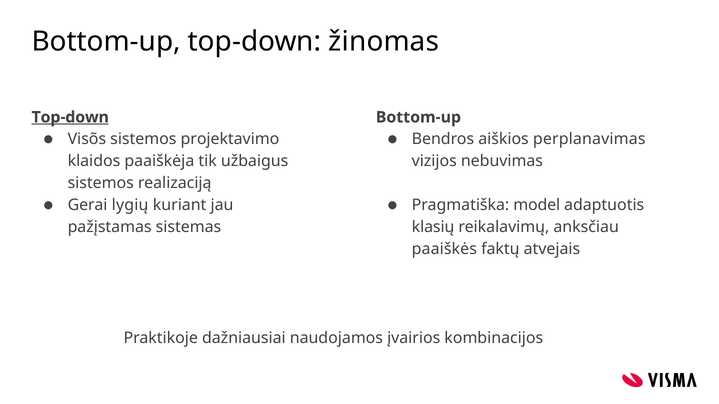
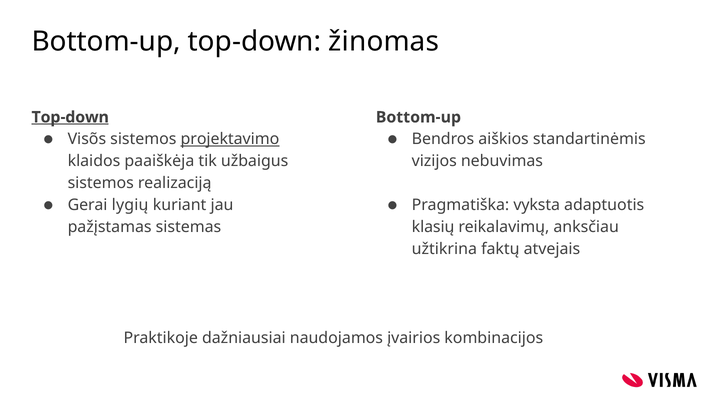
projektavimo underline: none -> present (230, 139)
perplanavimas: perplanavimas -> standartinėmis (589, 139)
model: model -> vyksta (537, 205)
paaiškės: paaiškės -> užtikrina (444, 249)
